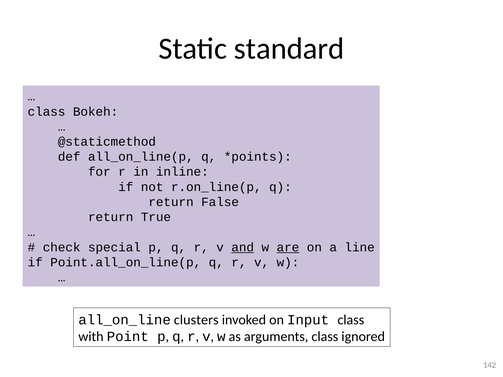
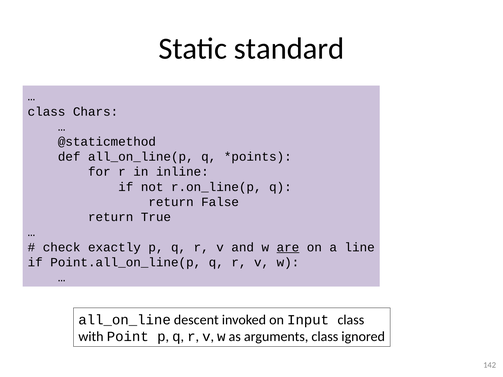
Bokeh: Bokeh -> Chars (96, 112)
special: special -> exactly (114, 247)
and underline: present -> none (243, 247)
clusters: clusters -> descent (196, 320)
